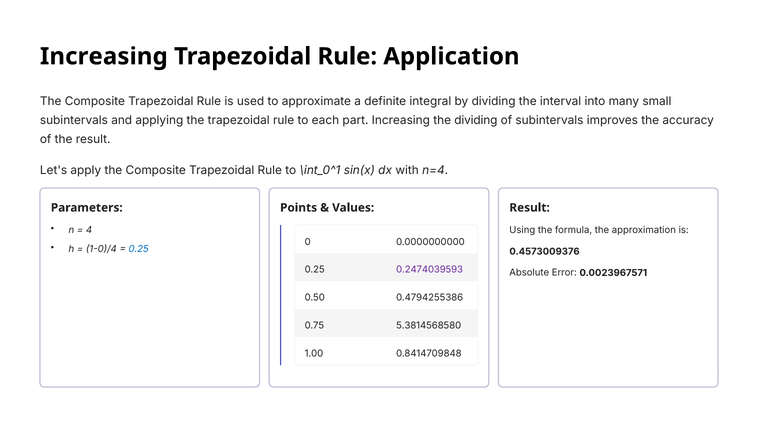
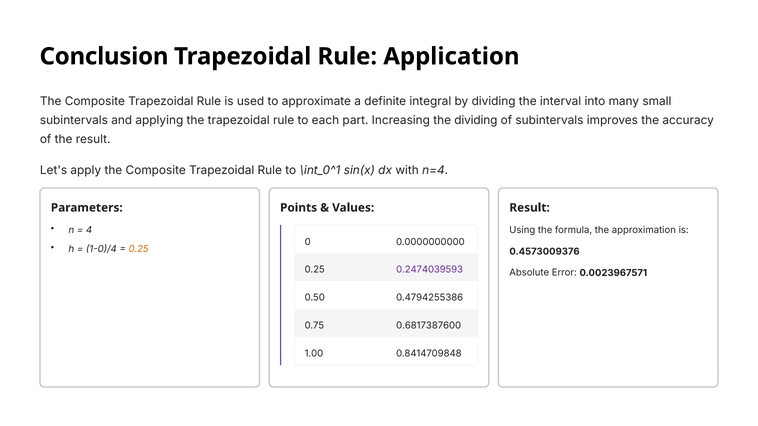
Increasing: Increasing -> Conclusion (104, 56)
0.25 colour: blue -> orange (139, 249)
5.3814568580: 5.3814568580 -> 0.6817387600 (429, 326)
